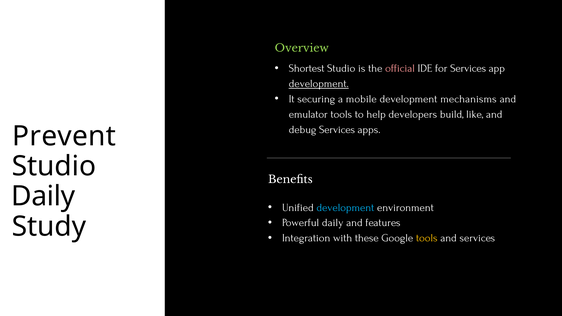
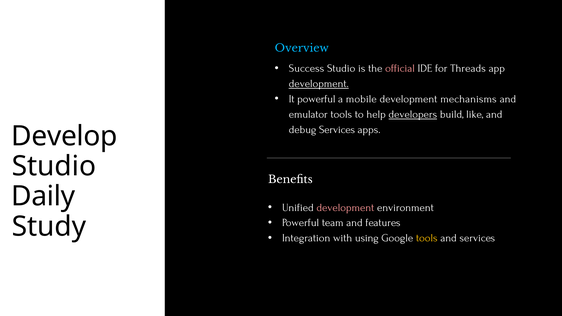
Overview colour: light green -> light blue (302, 48)
Shortest: Shortest -> Success (307, 68)
for Services: Services -> Threads (468, 68)
It securing: securing -> powerful (316, 99)
developers underline: none -> present (413, 114)
Prevent: Prevent -> Develop (64, 136)
development colour: light blue -> pink (345, 207)
Powerful daily: daily -> team (333, 223)
these: these -> using (367, 238)
